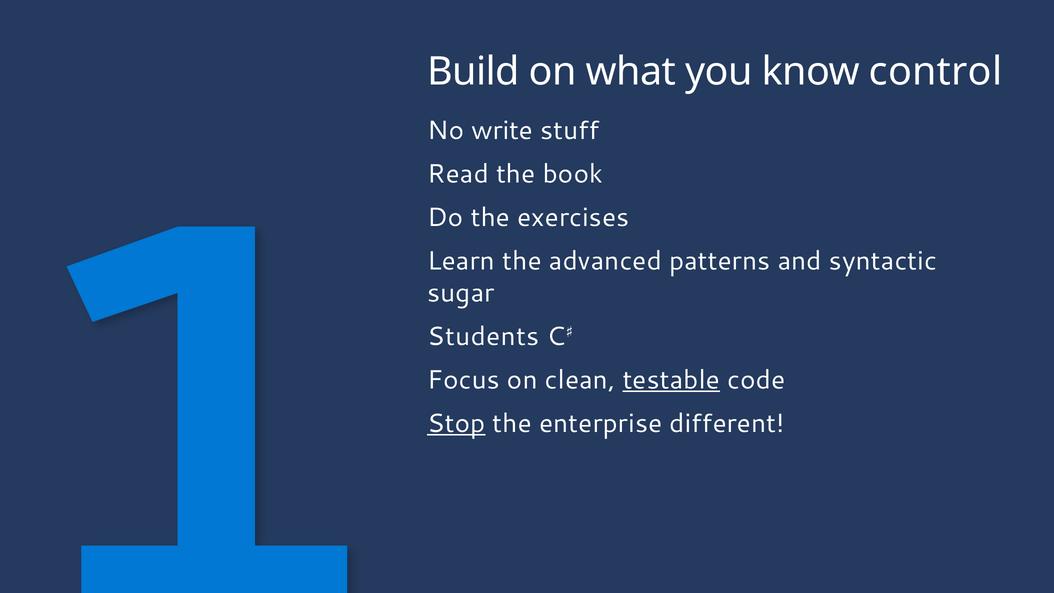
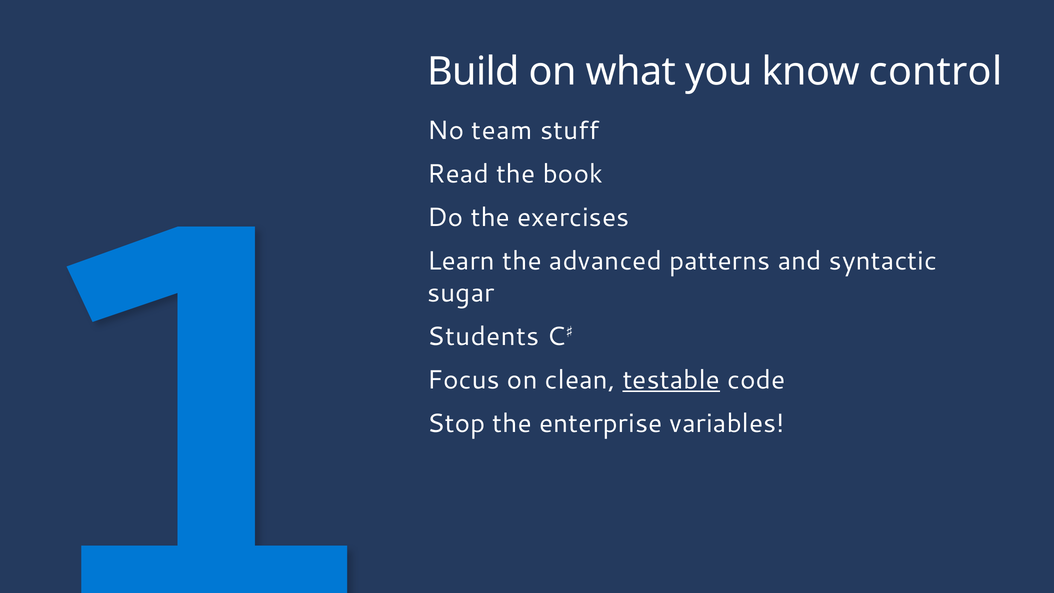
write: write -> team (502, 131)
Stop underline: present -> none (456, 423)
different: different -> variables (727, 423)
